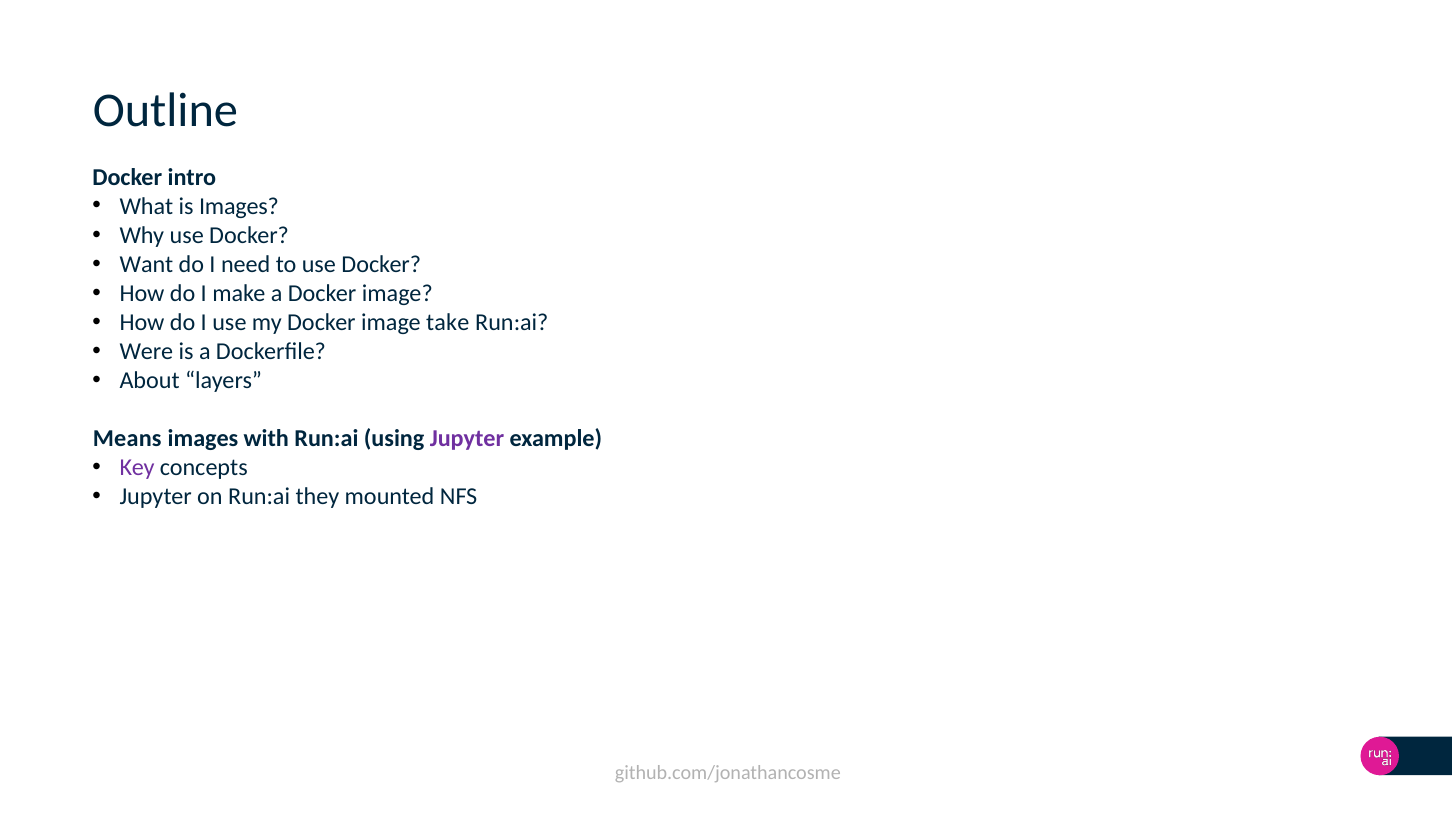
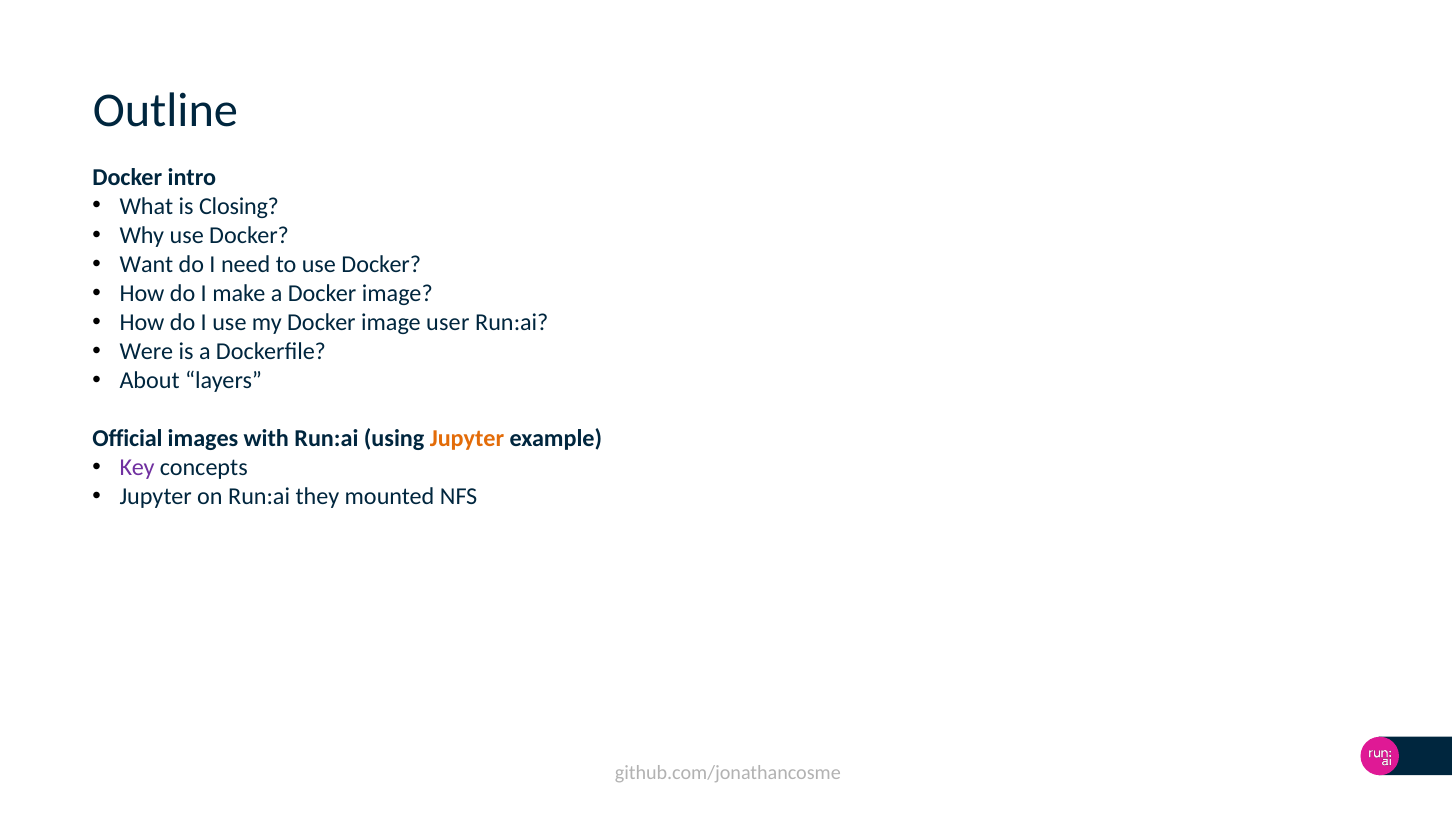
is Images: Images -> Closing (239, 206)
take: take -> user (448, 322)
Means: Means -> Official (127, 439)
Jupyter colour: purple -> orange (467, 439)
